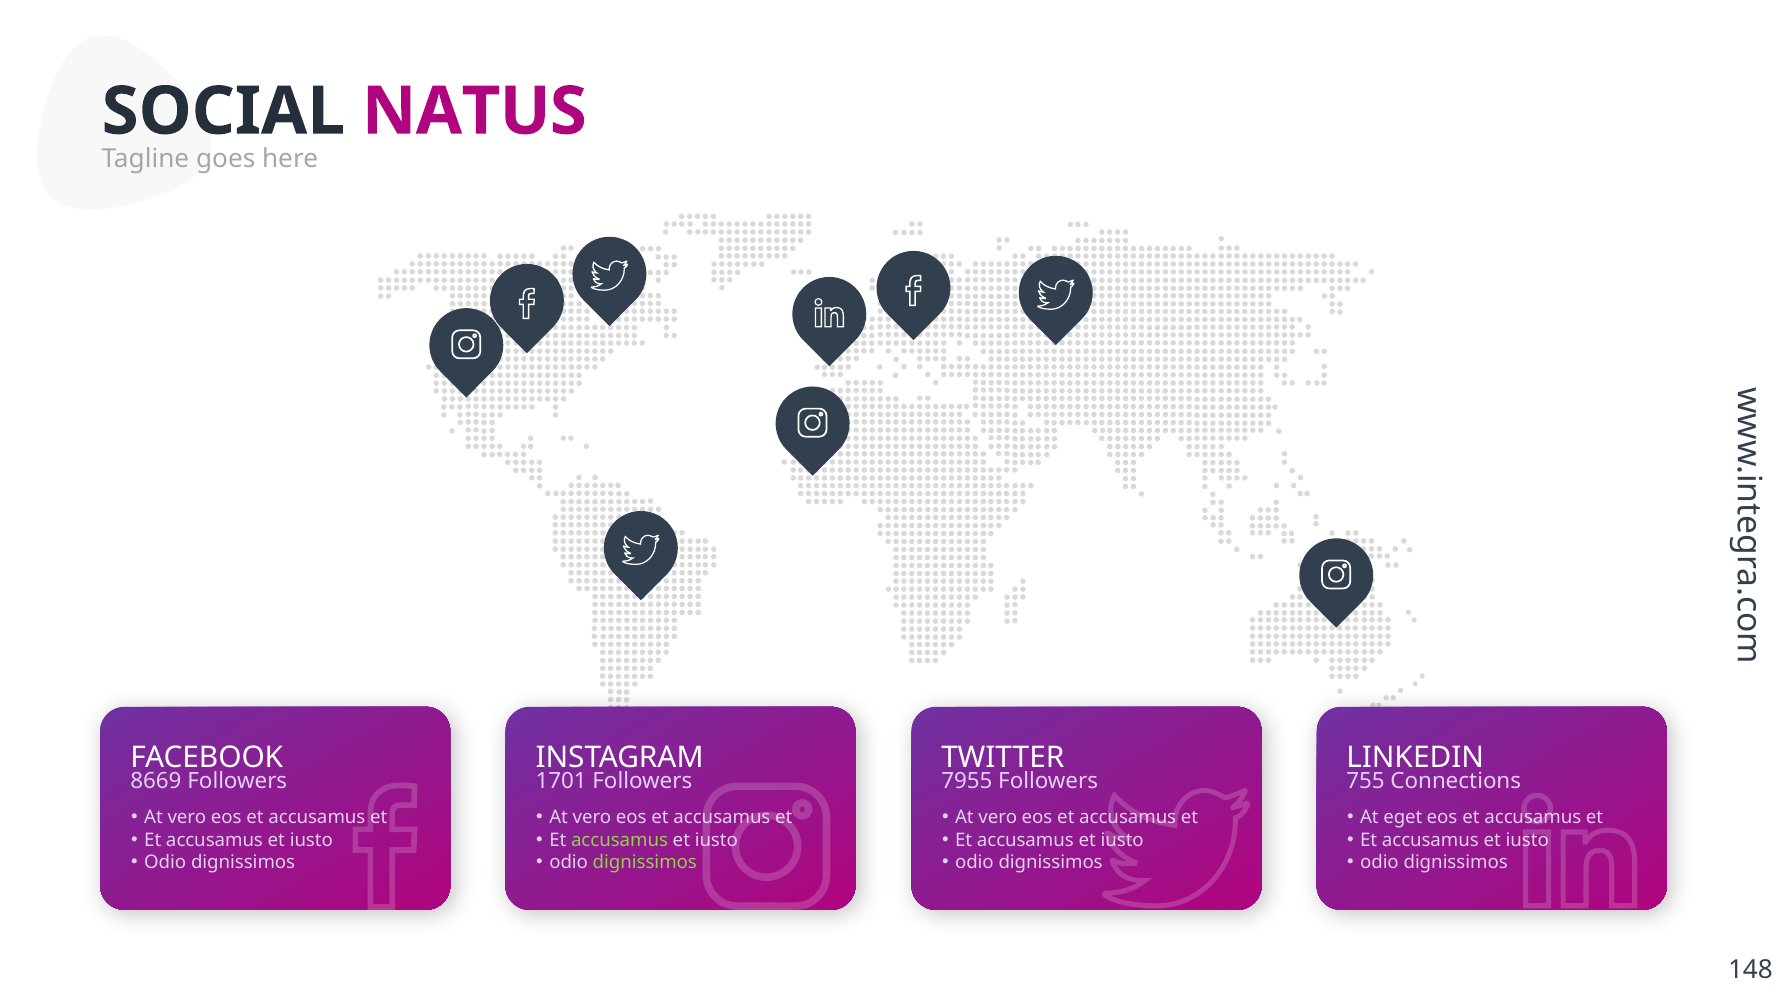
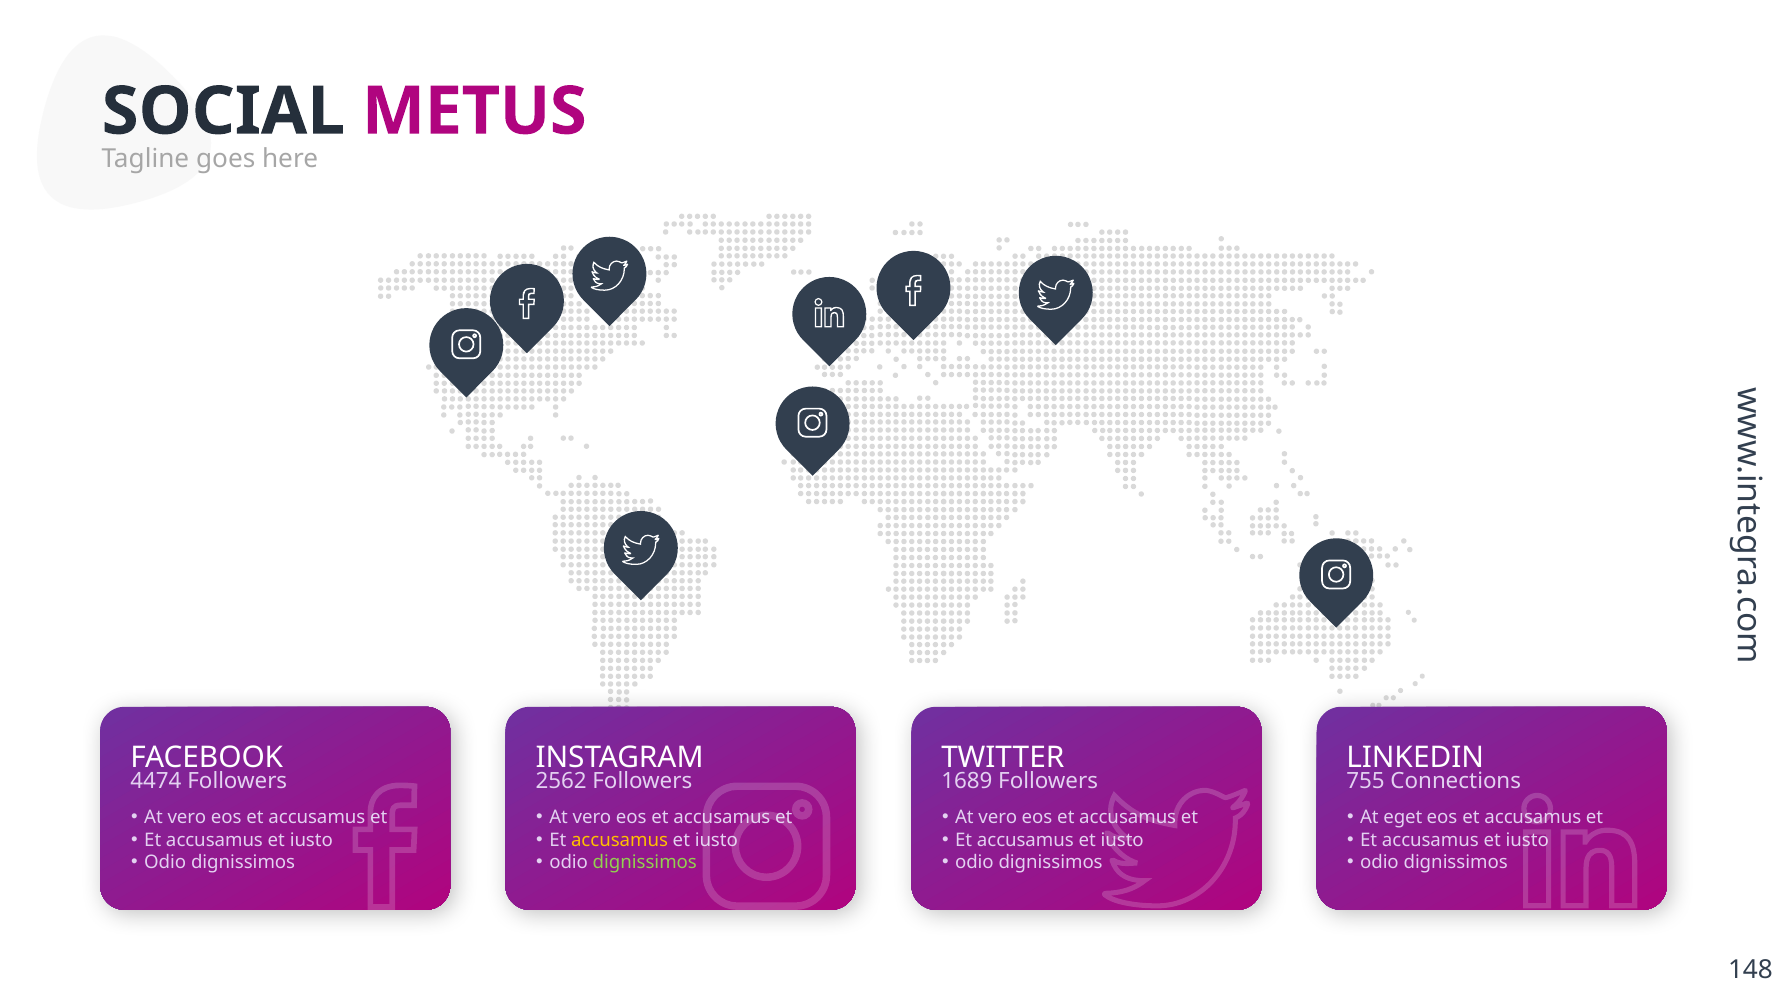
NATUS: NATUS -> METUS (474, 112)
8669: 8669 -> 4474 (156, 781)
1701: 1701 -> 2562 (561, 781)
7955: 7955 -> 1689 (967, 781)
accusamus colour: light green -> yellow (620, 840)
